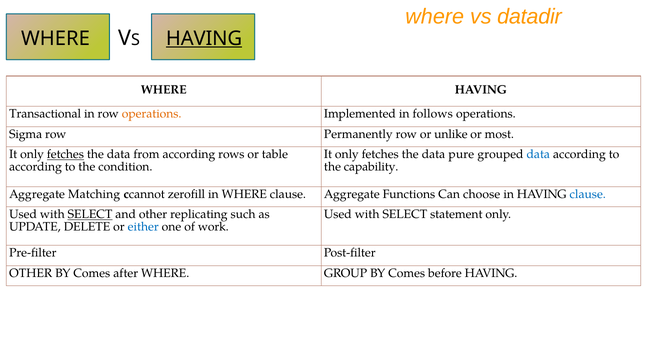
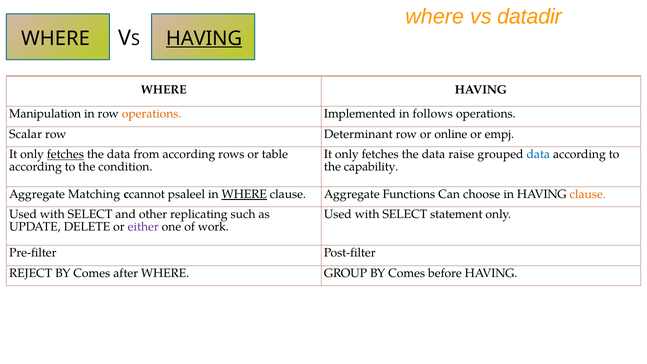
Transactional: Transactional -> Manipulation (45, 114)
Sigma: Sigma -> Scalar (26, 134)
Permanently: Permanently -> Determinant (358, 134)
unlike: unlike -> online (451, 134)
most: most -> empj (499, 134)
pure: pure -> raise (461, 154)
zerofill: zerofill -> psaleel (186, 194)
WHERE underline: none -> present (244, 194)
clause colour: blue -> orange (588, 194)
SELECT underline: present -> none (90, 214)
either colour: blue -> purple (143, 227)
OTHER: OTHER -> REJECT (31, 273)
